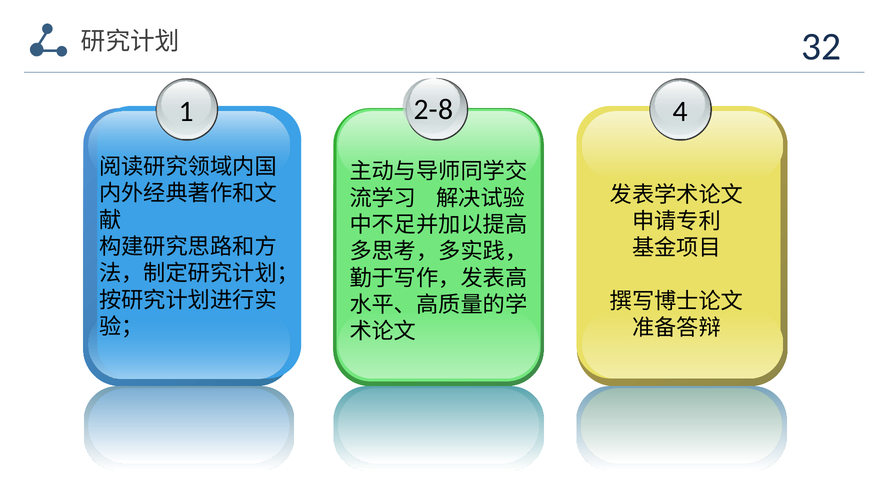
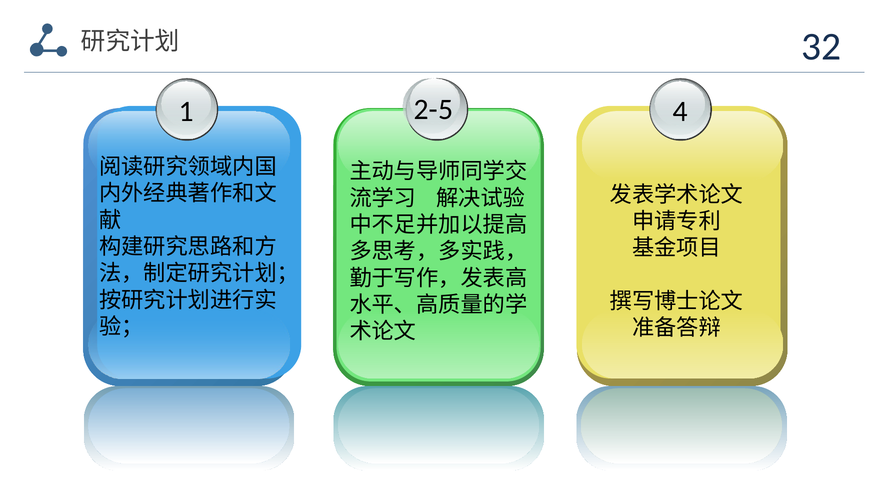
2-8: 2-8 -> 2-5 (434, 109)
